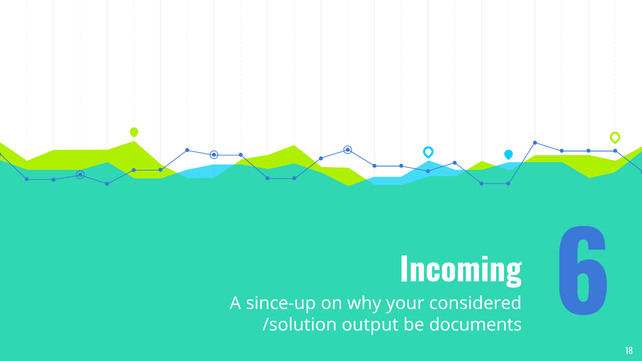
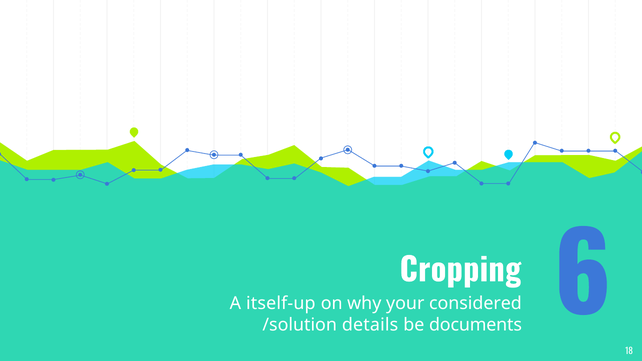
Incoming: Incoming -> Cropping (460, 271)
since-up: since-up -> itself-up (281, 303)
output: output -> details (370, 325)
